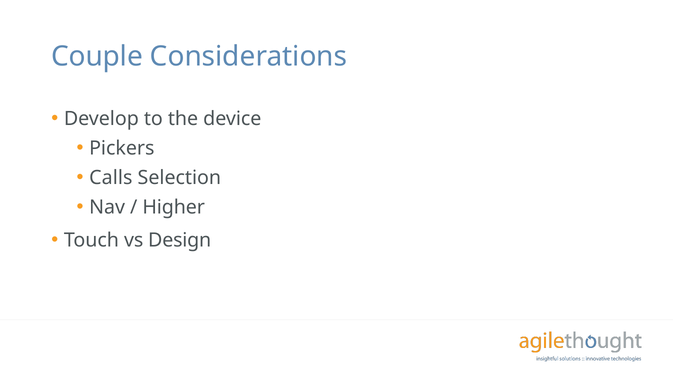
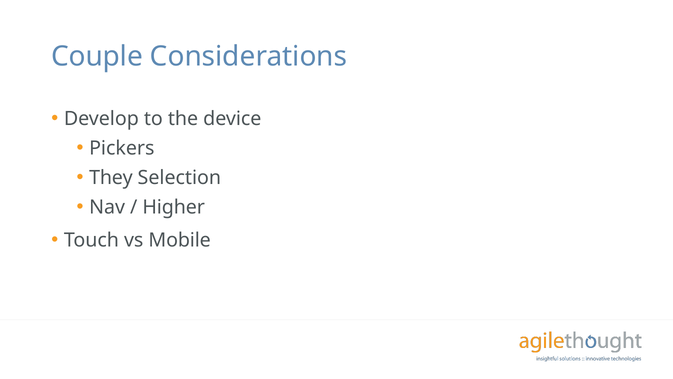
Calls: Calls -> They (111, 178)
Design: Design -> Mobile (180, 240)
